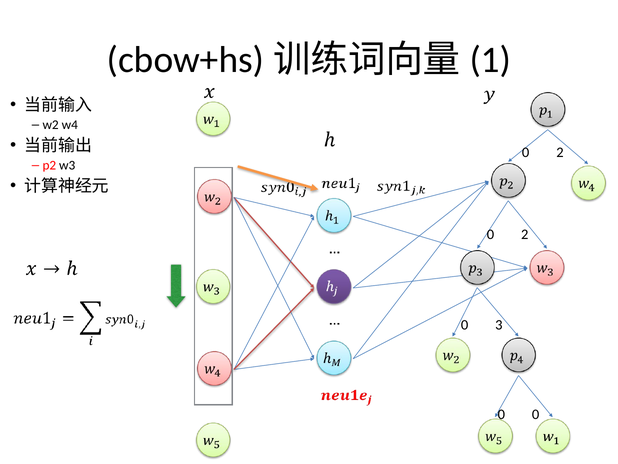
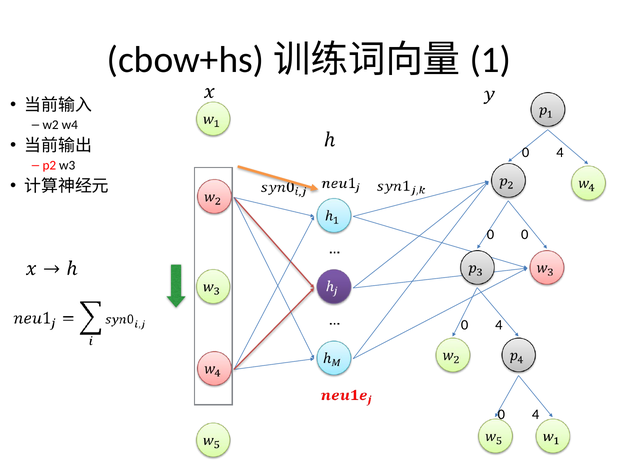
2: 2 -> 4 (560, 152)
2: 2 -> 0 (525, 234)
3: 3 -> 4 (499, 324)
0: 0 -> 4 (536, 414)
